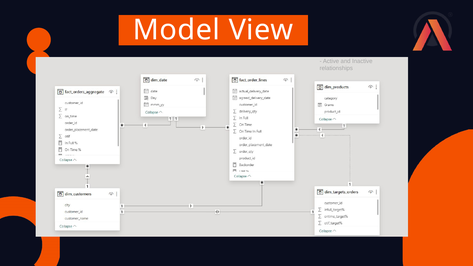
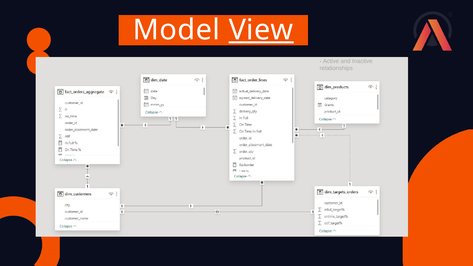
View underline: none -> present (261, 30)
